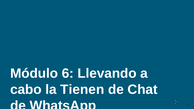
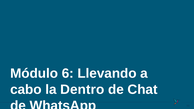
Tienen: Tienen -> Dentro (82, 90)
